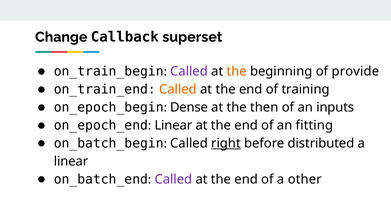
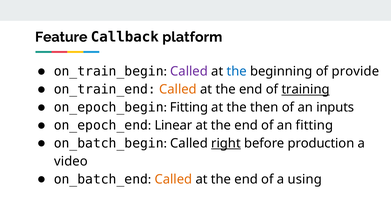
Change: Change -> Feature (61, 37)
superset: superset -> platform (192, 37)
the colour: orange -> blue (237, 71)
training underline: none -> present (306, 89)
on_epoch_begin Dense: Dense -> Fitting (189, 107)
distributed: distributed -> production (321, 143)
linear: linear -> video (71, 161)
Called colour: purple -> orange (173, 179)
other: other -> using (305, 179)
